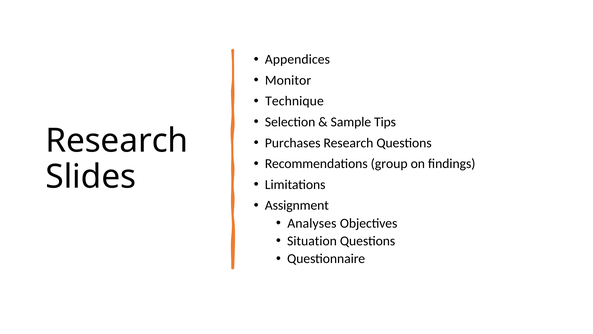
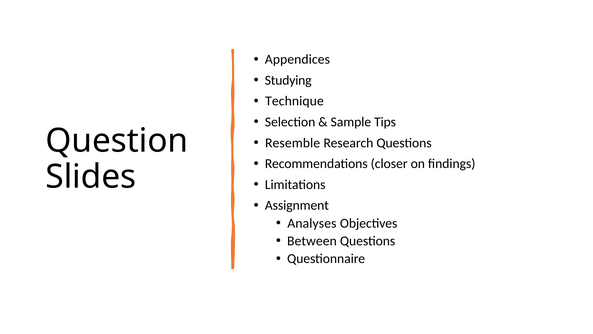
Monitor: Monitor -> Studying (288, 80)
Research: Research -> Question (117, 141)
Purchases: Purchases -> Resemble (293, 143)
group: group -> closer (389, 164)
Situation: Situation -> Between (312, 241)
